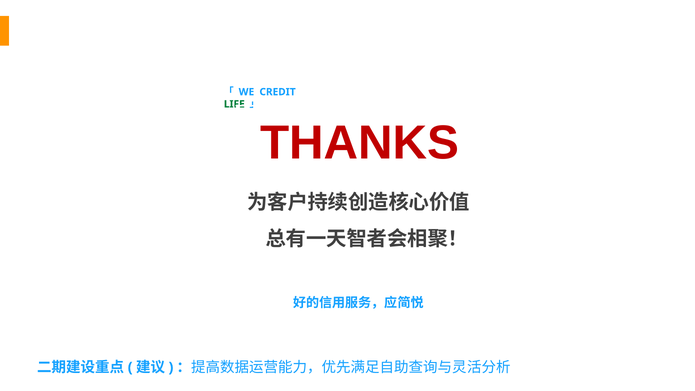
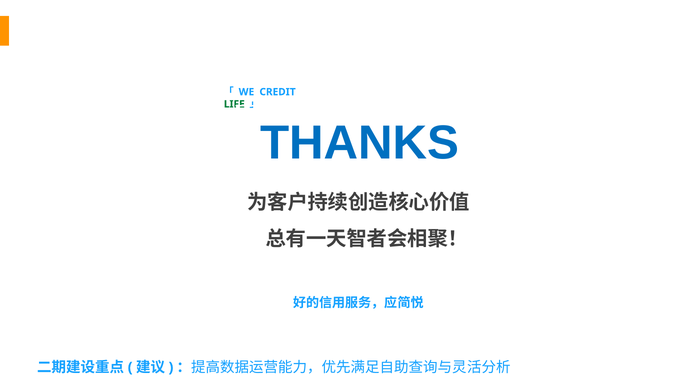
THANKS colour: red -> blue (360, 143)
